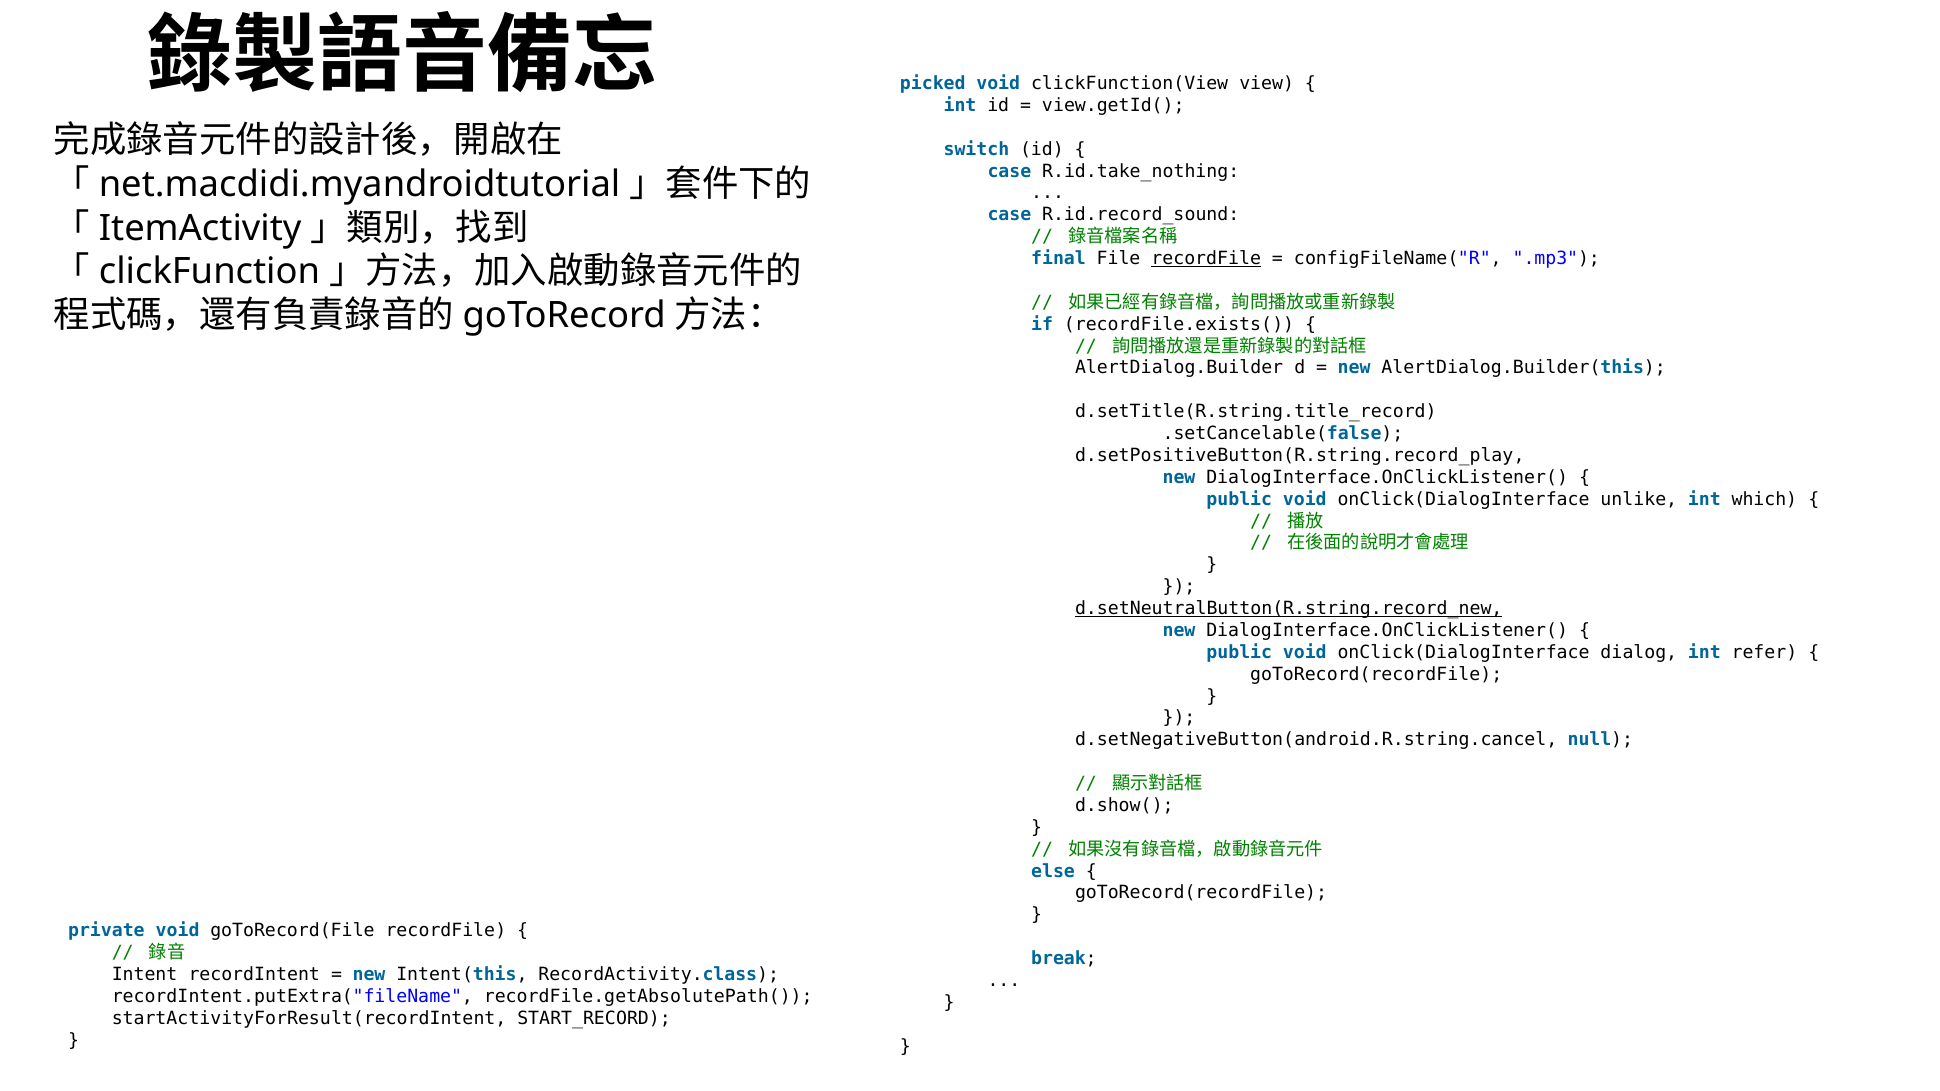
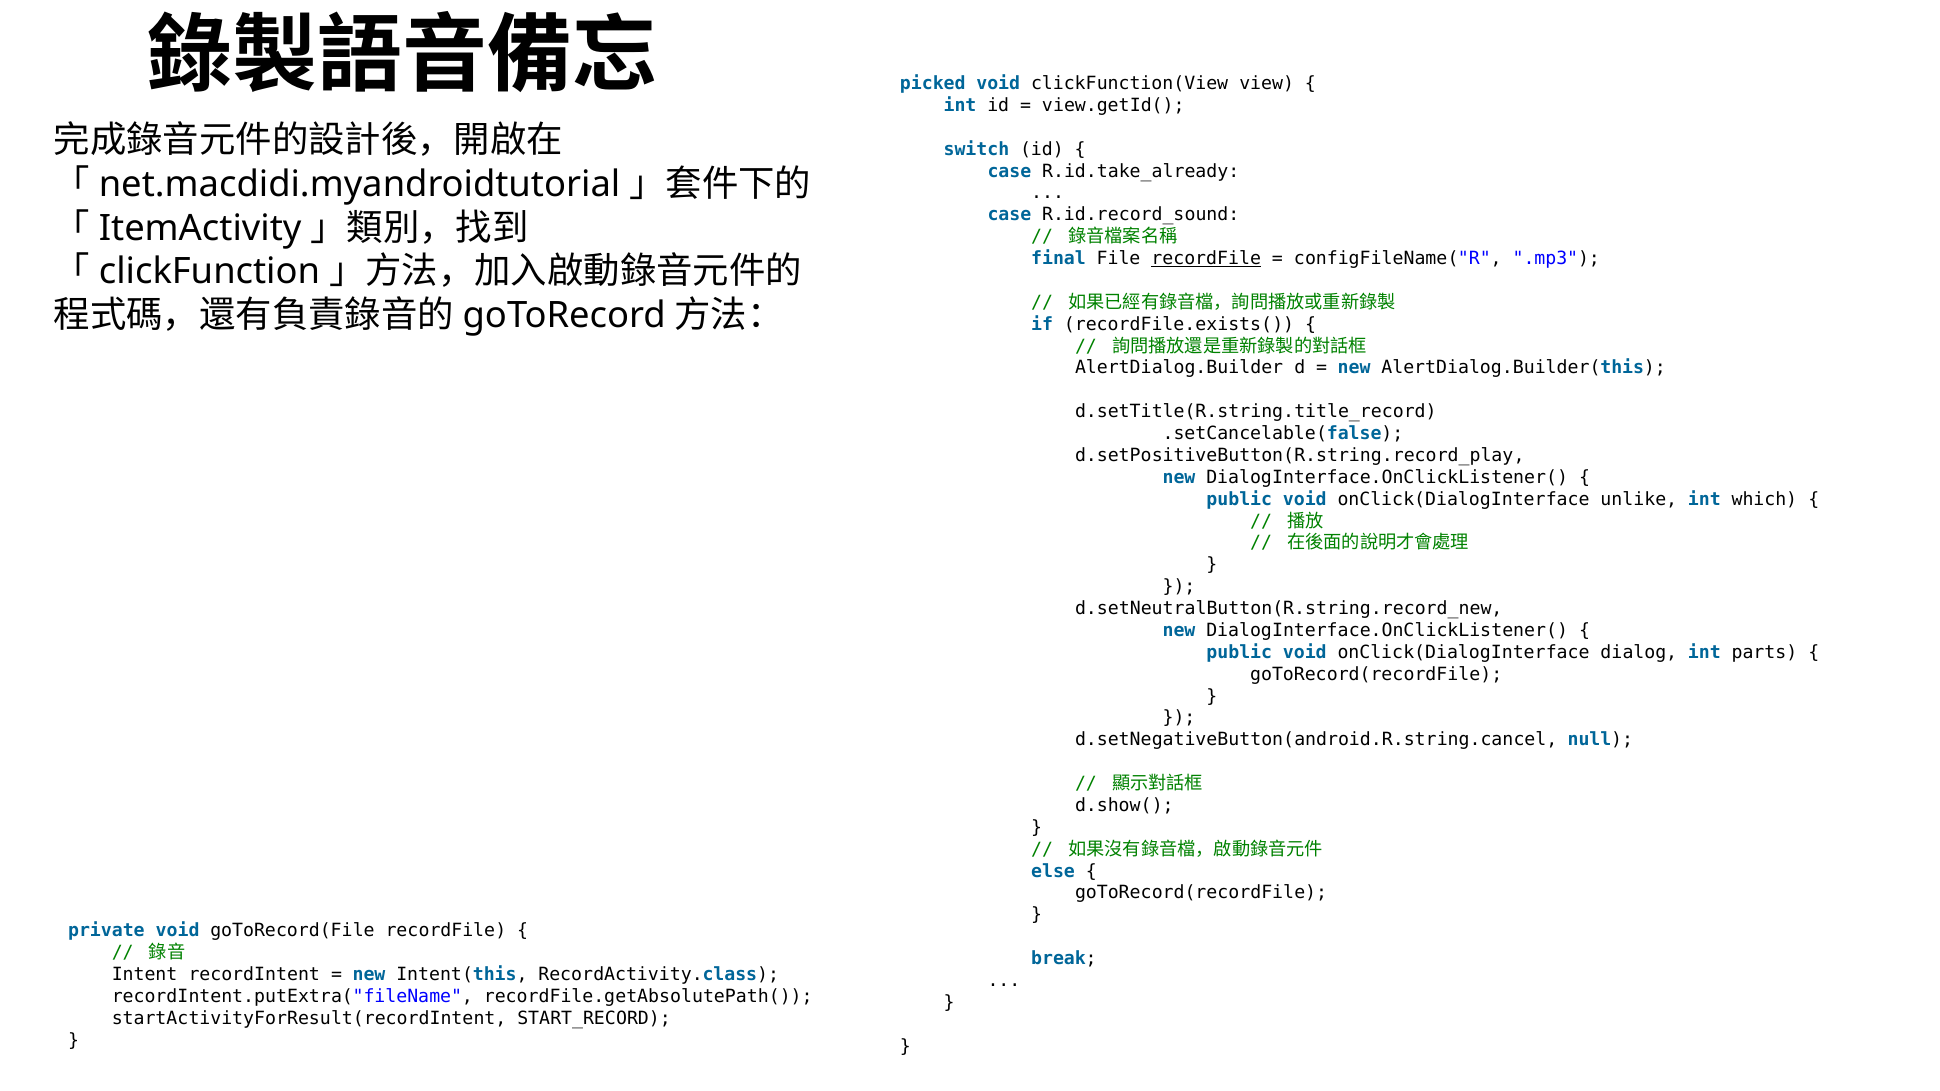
R.id.take_nothing: R.id.take_nothing -> R.id.take_already (1141, 171)
d.setNeutralButton(R.string.record_new underline: present -> none (1289, 609)
refer: refer -> parts (1764, 652)
